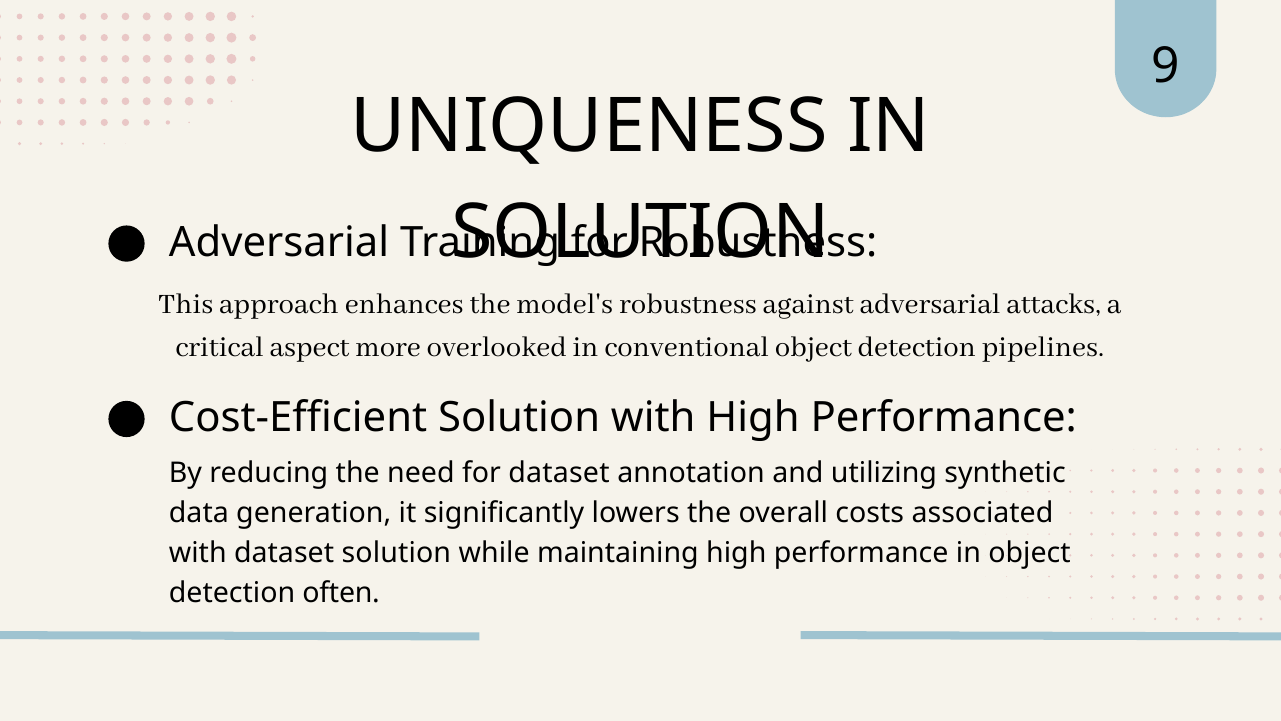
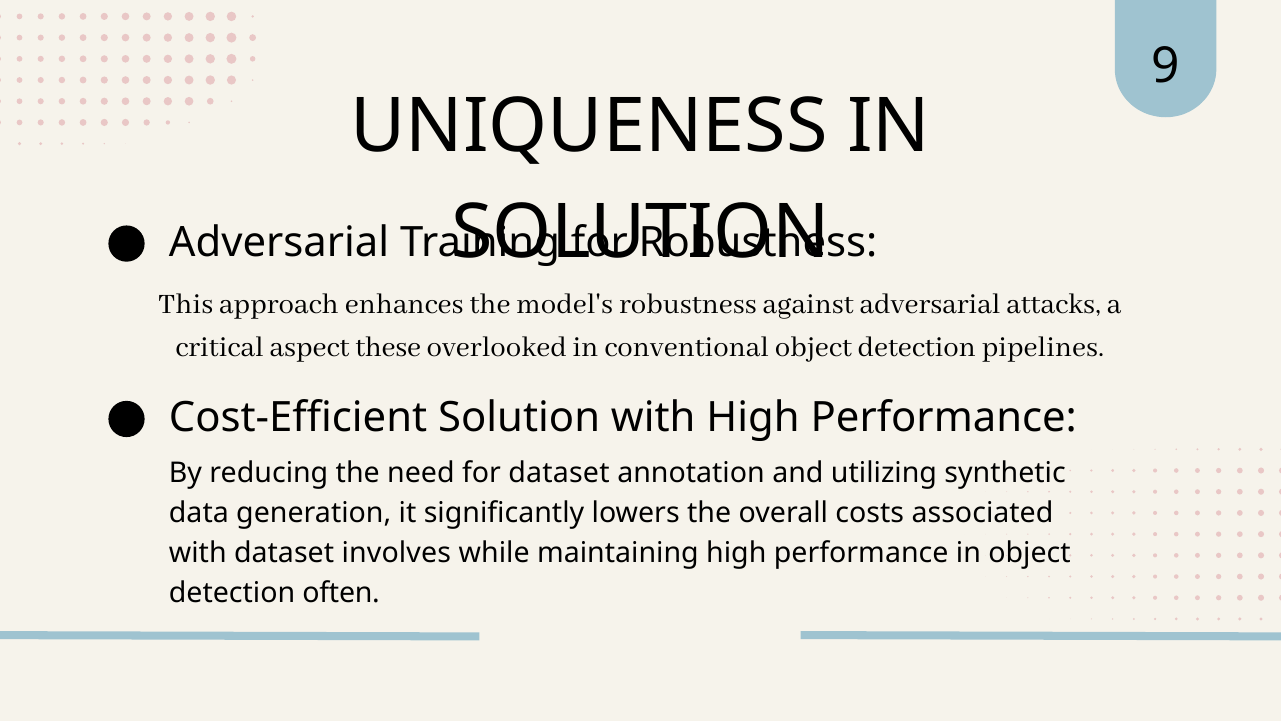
more: more -> these (388, 346)
dataset solution: solution -> involves (396, 553)
